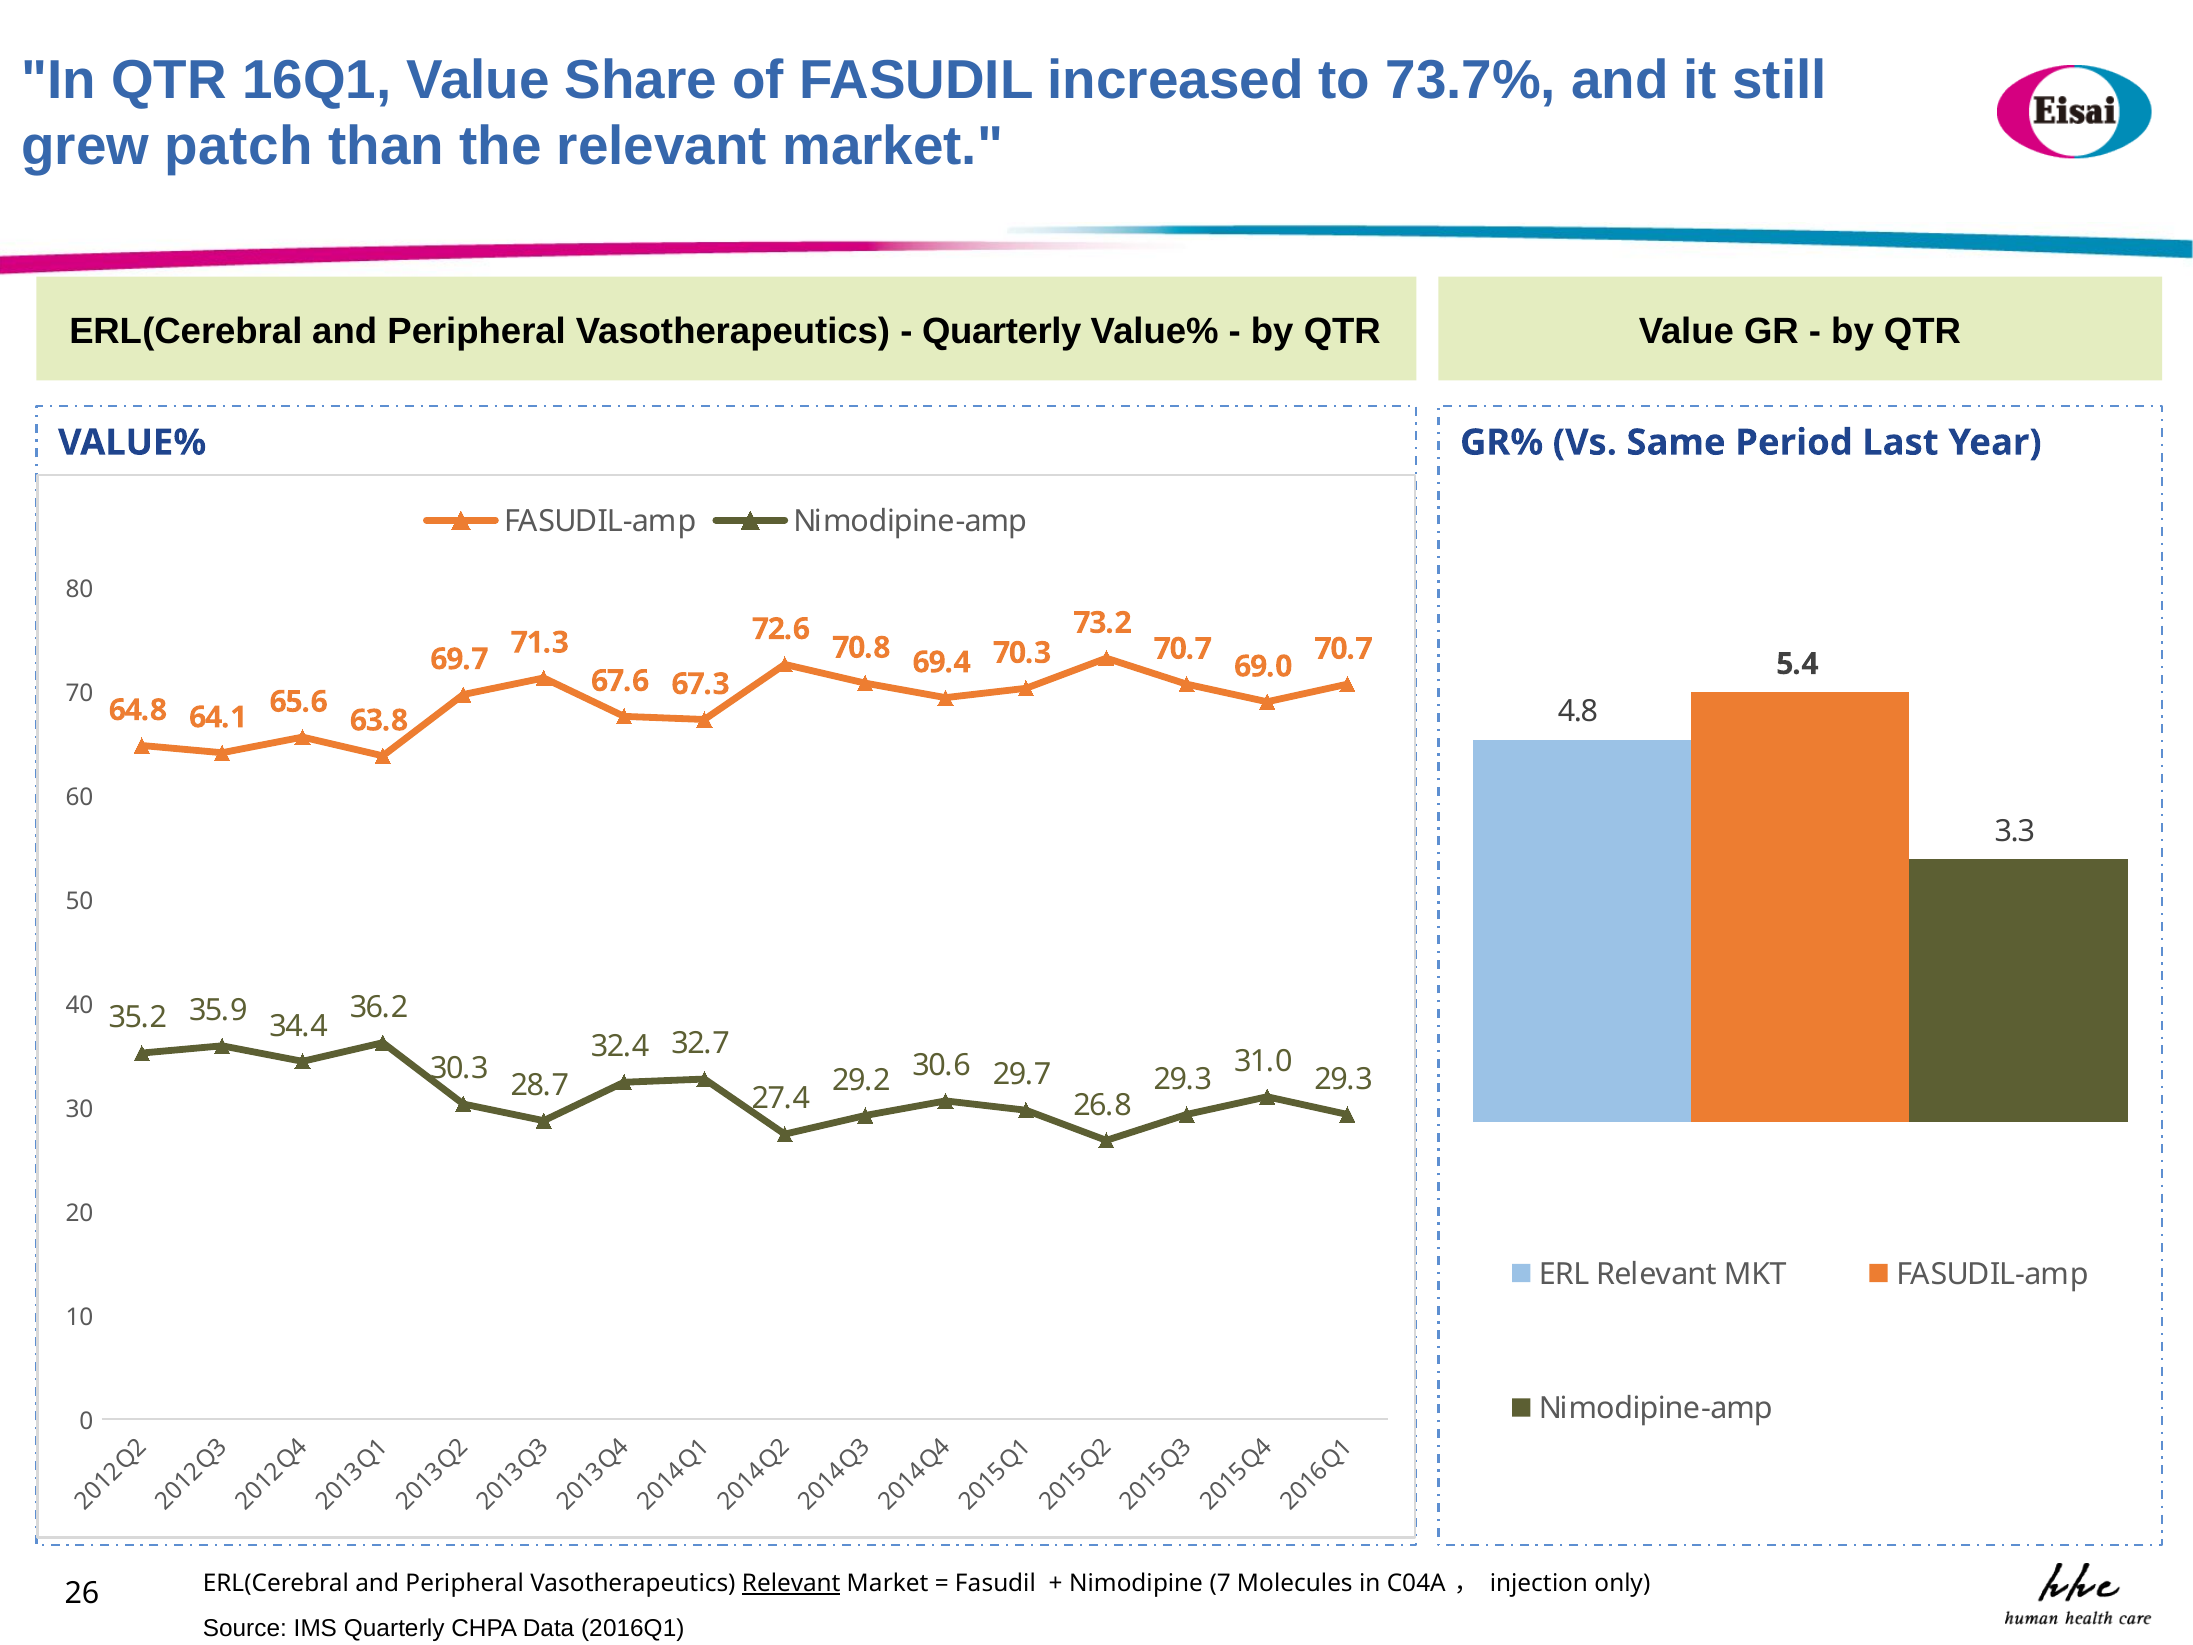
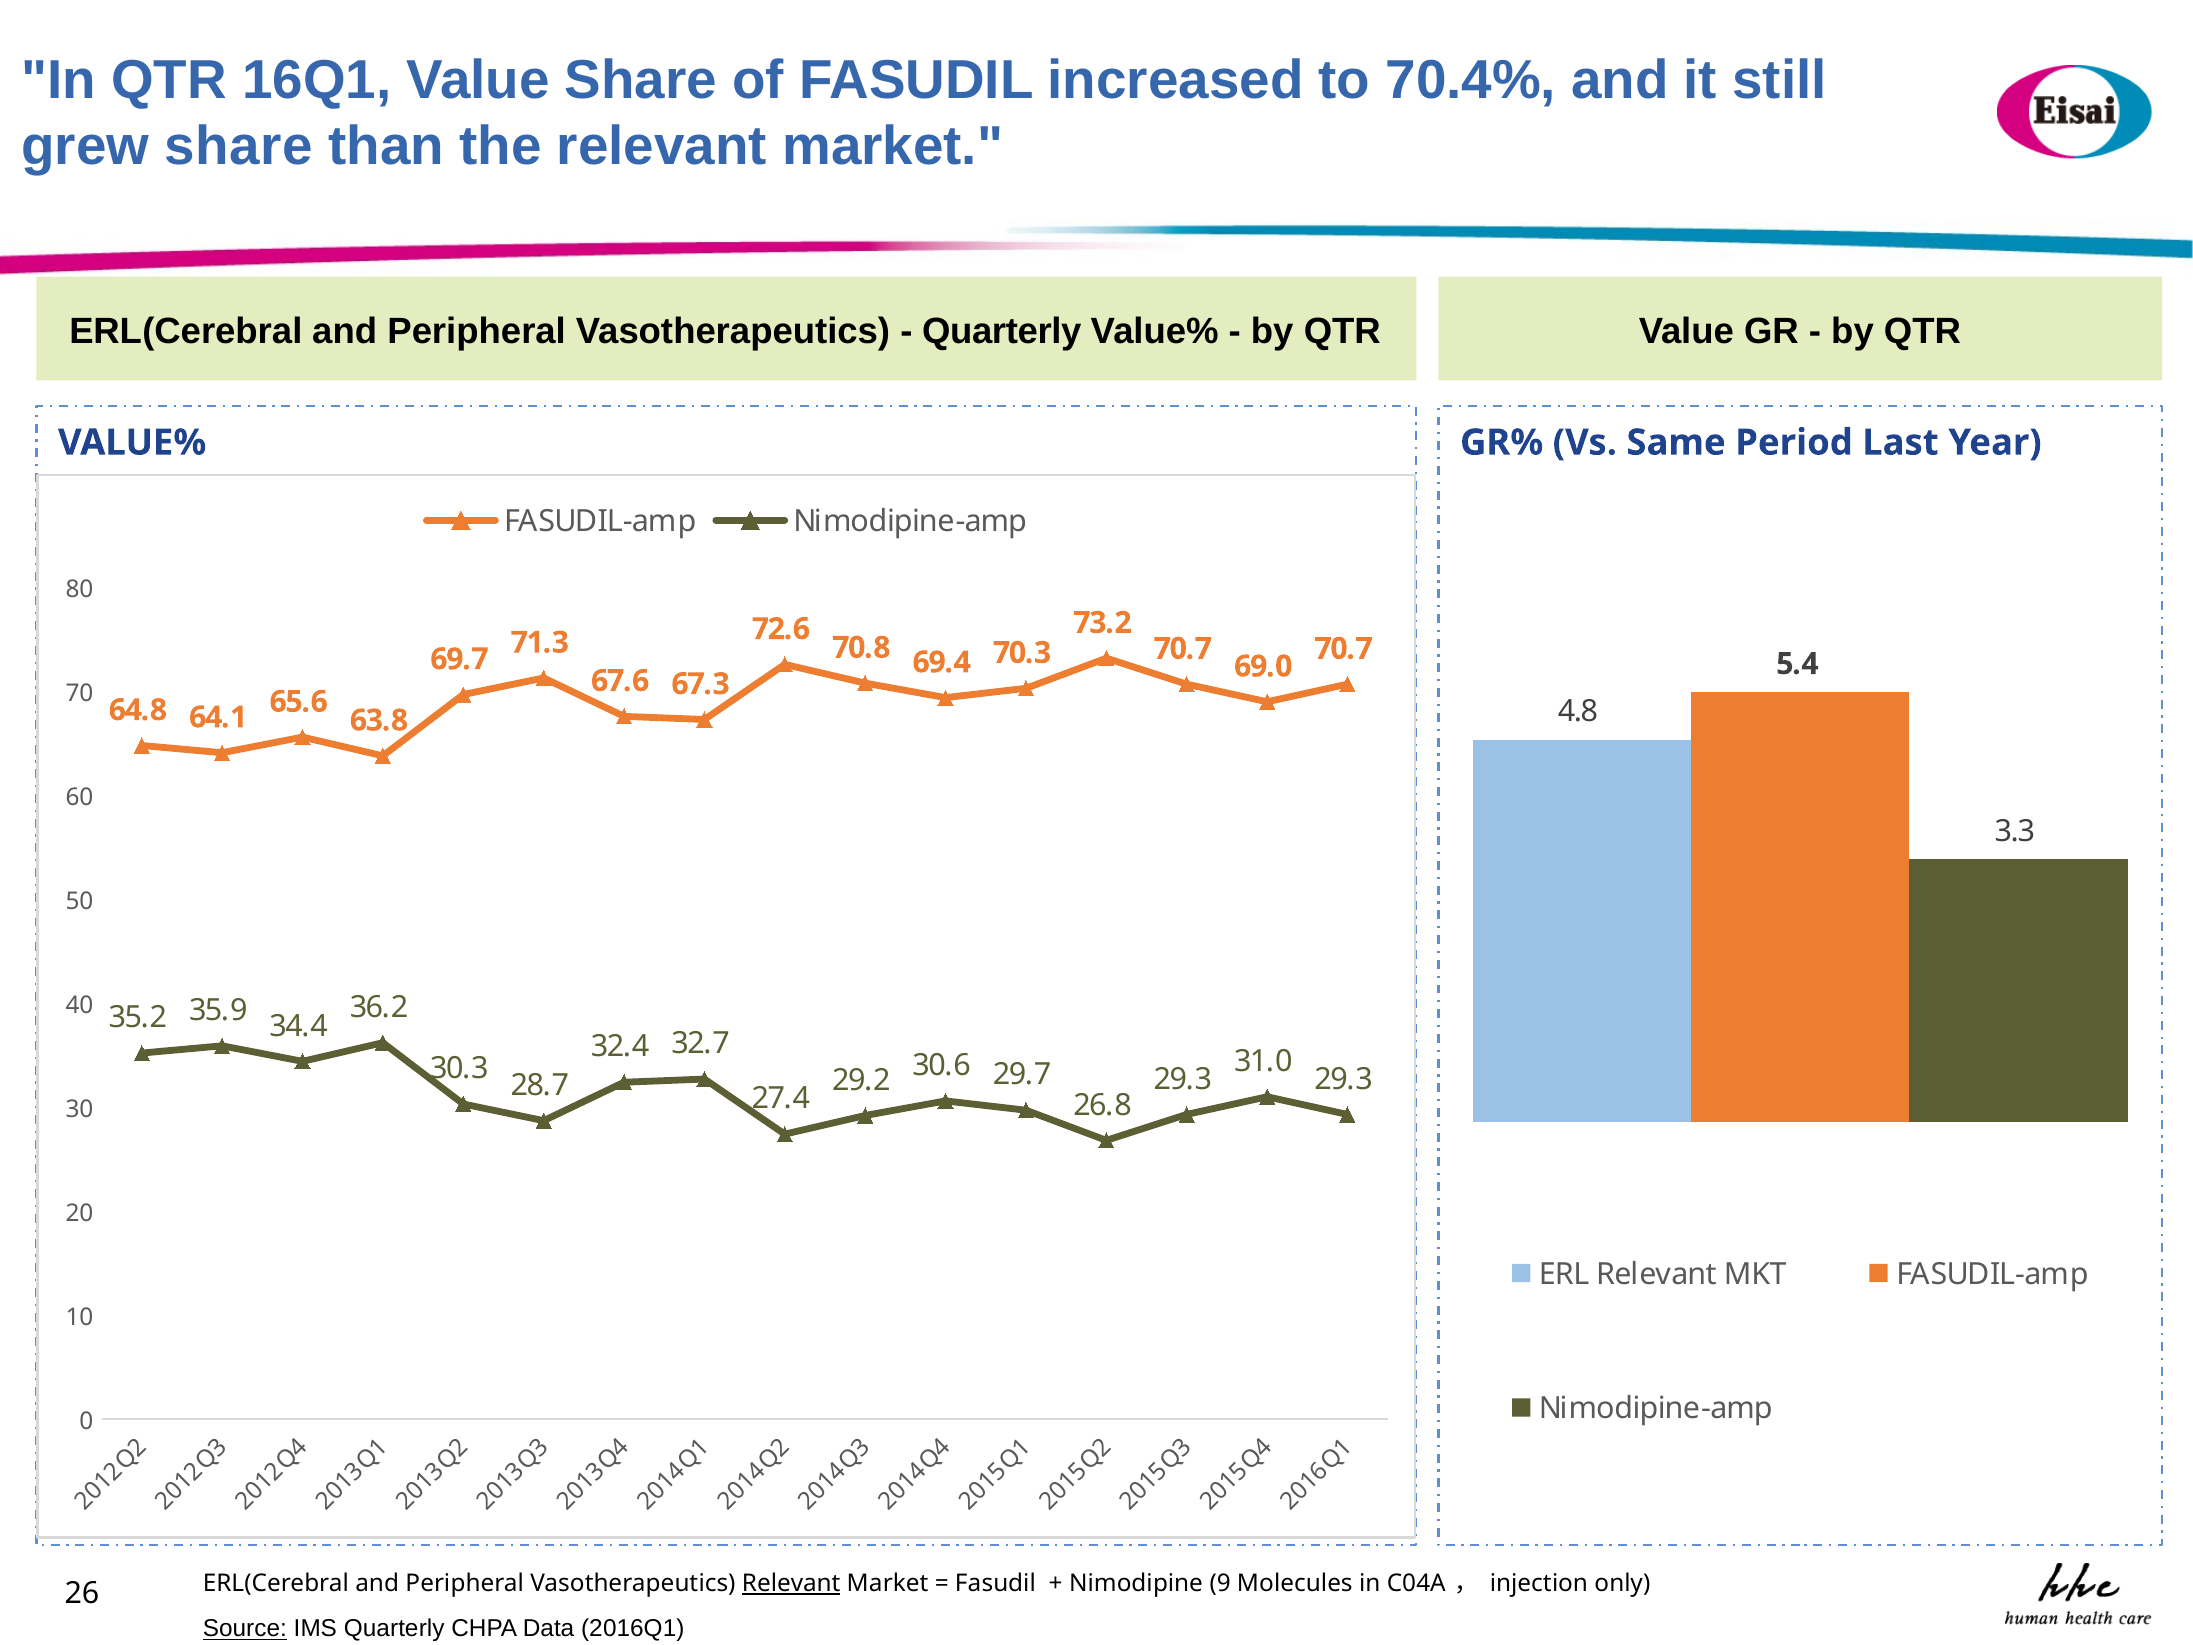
73.7%: 73.7% -> 70.4% (1471, 81)
grew patch: patch -> share (239, 146)
7: 7 -> 9 (1220, 1583)
Source underline: none -> present (245, 1629)
